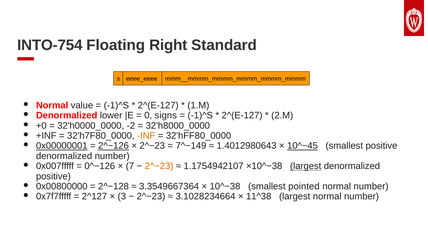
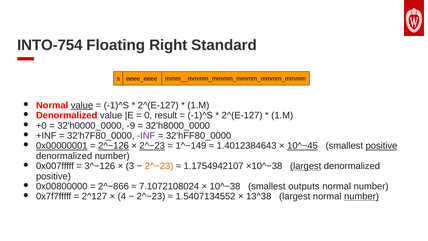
value underline: none -> present (82, 105)
Denormalized lower: lower -> value (111, 115)
signs: signs -> result (166, 115)
2.M: 2.M -> 1.M (282, 115)
-2: -2 -> -9 (131, 126)
INF colour: orange -> purple (146, 136)
2^−23 underline: none -> present (152, 146)
7^−149: 7^−149 -> 1^−149 (191, 146)
1.4012980643: 1.4012980643 -> 1.4012384643 (247, 146)
positive underline: none -> present (381, 146)
0^−126: 0^−126 -> 3^−126 (100, 166)
7: 7 -> 3 (130, 166)
2^−128: 2^−128 -> 2^−866 (113, 186)
3.3549667364: 3.3549667364 -> 7.1072108024 (169, 186)
pointed: pointed -> outputs (304, 186)
3: 3 -> 4 (122, 196)
3.1028234664: 3.1028234664 -> 1.5407134552 (206, 196)
11^38: 11^38 -> 13^38 (259, 196)
number underline: none -> present (362, 196)
